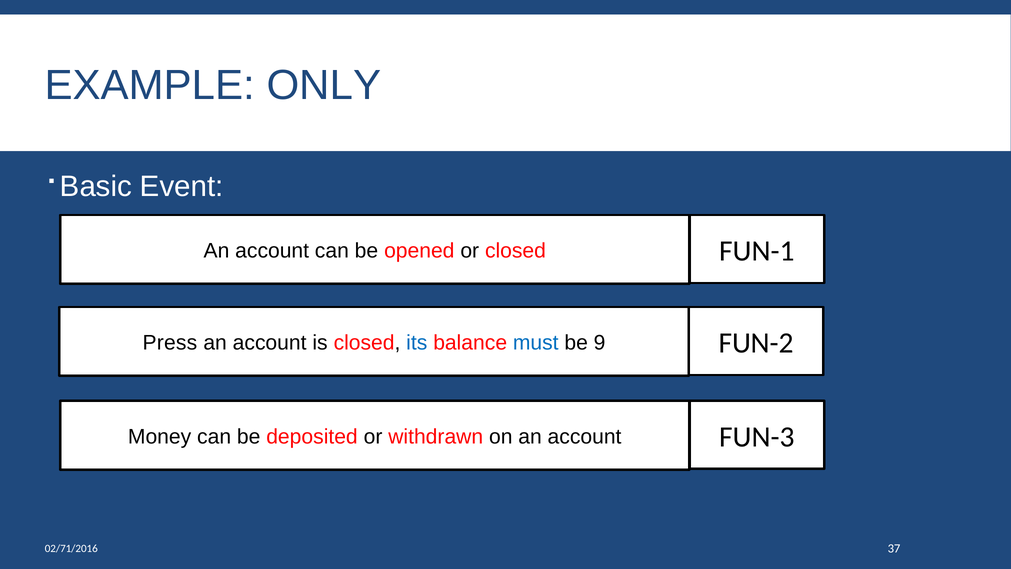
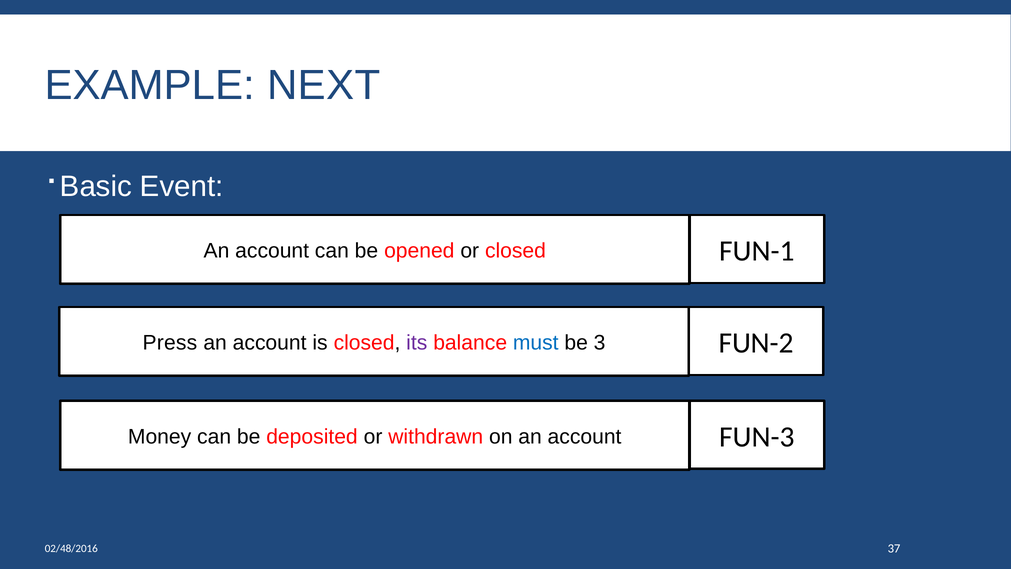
ONLY: ONLY -> NEXT (324, 85)
its colour: blue -> purple (417, 343)
9: 9 -> 3 (600, 343)
02/71/2016: 02/71/2016 -> 02/48/2016 (71, 548)
